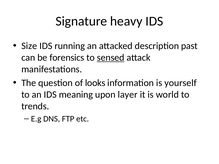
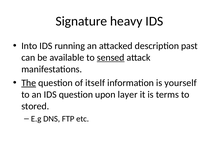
Size: Size -> Into (29, 46)
forensics: forensics -> available (67, 58)
The underline: none -> present (29, 83)
looks: looks -> itself (95, 83)
IDS meaning: meaning -> question (76, 95)
world: world -> terms (167, 95)
trends: trends -> stored (35, 106)
